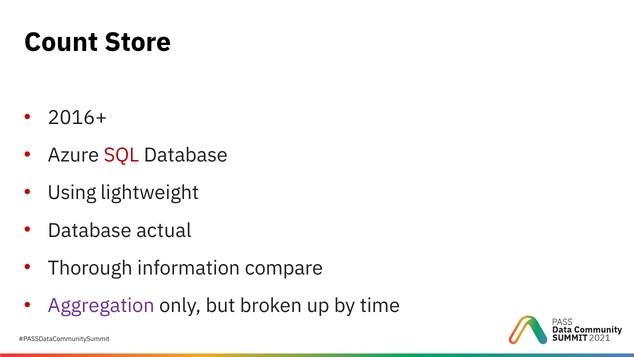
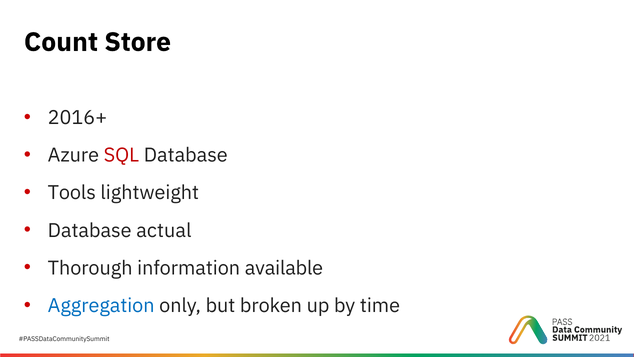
Using: Using -> Tools (72, 193)
compare: compare -> available (284, 268)
Aggregation colour: purple -> blue (101, 305)
